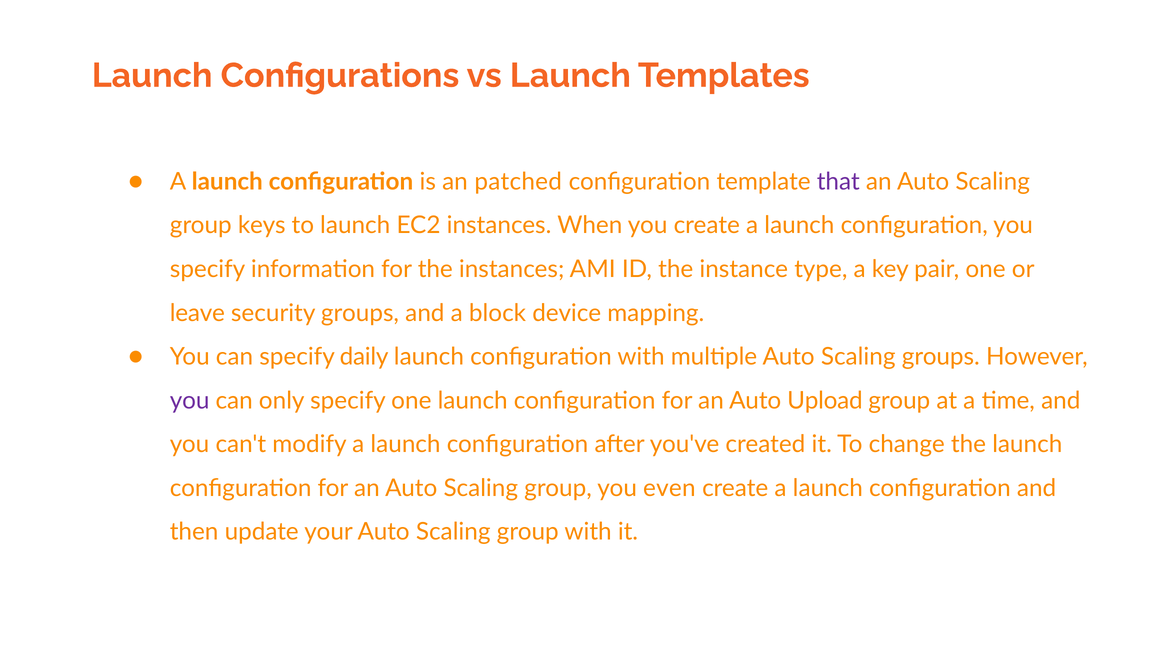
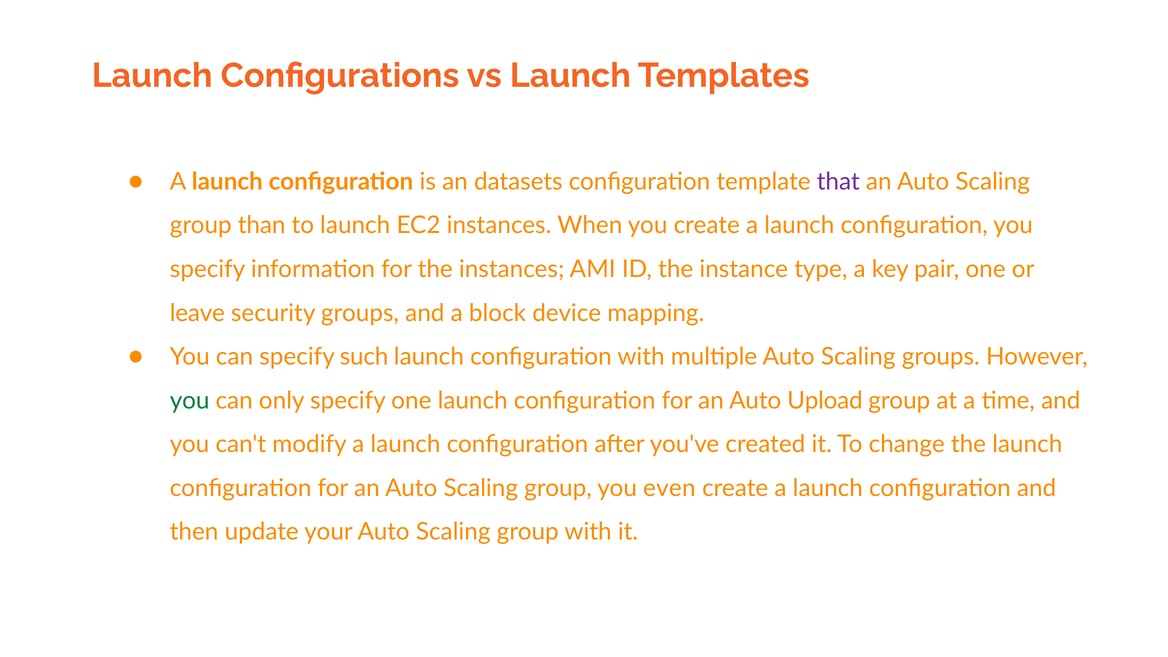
patched: patched -> datasets (518, 182)
keys: keys -> than (262, 225)
daily: daily -> such (364, 357)
you colour: purple -> green (190, 401)
